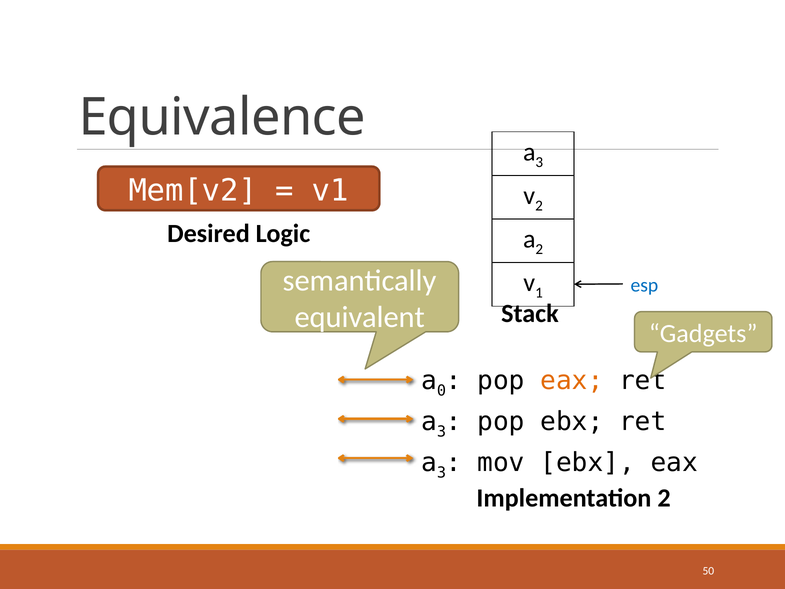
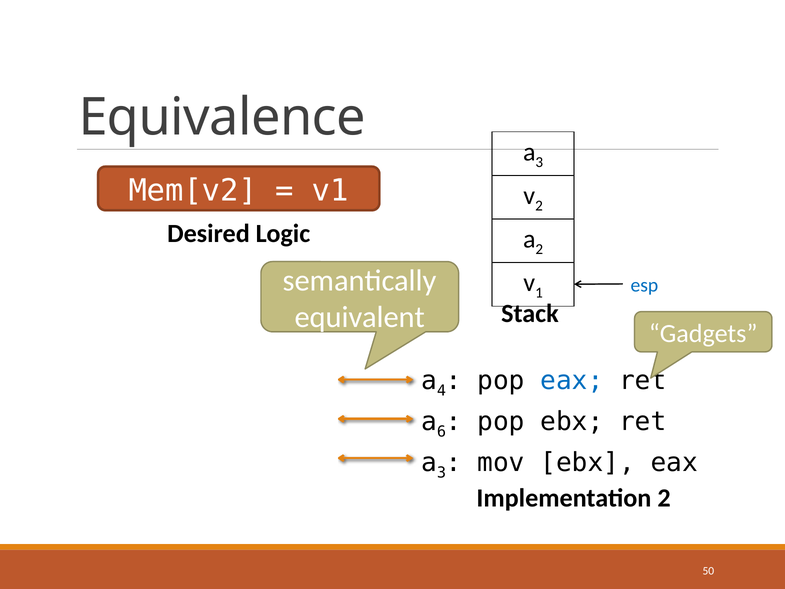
0: 0 -> 4 (441, 390)
eax colour: orange -> blue (572, 380)
3: 3 -> 6 (441, 431)
